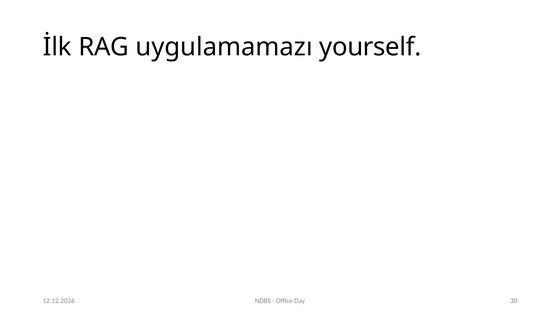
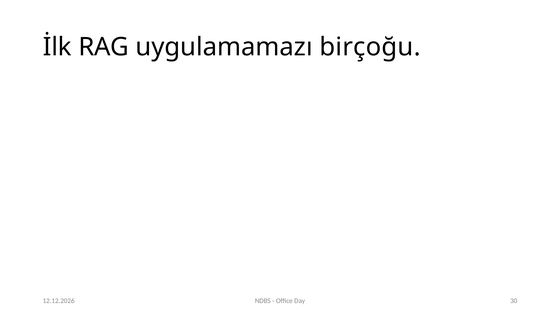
yourself: yourself -> birçoğu (370, 47)
